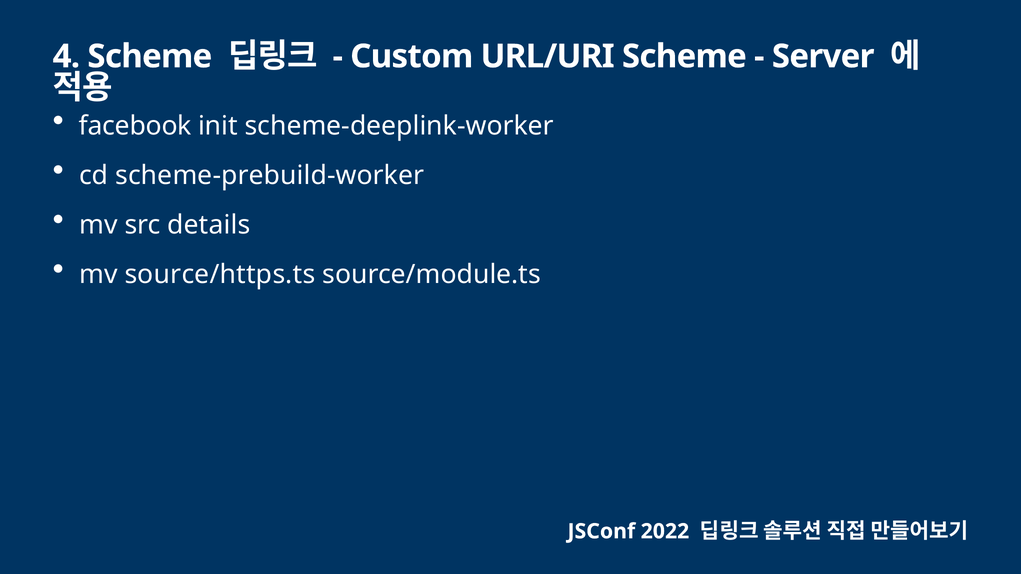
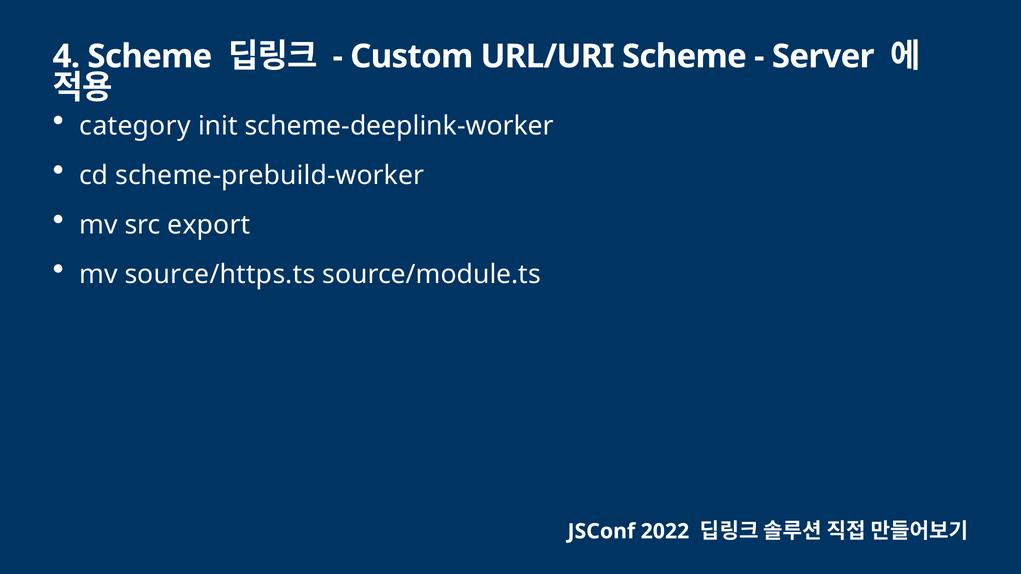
facebook: facebook -> category (135, 126)
details: details -> export (209, 225)
